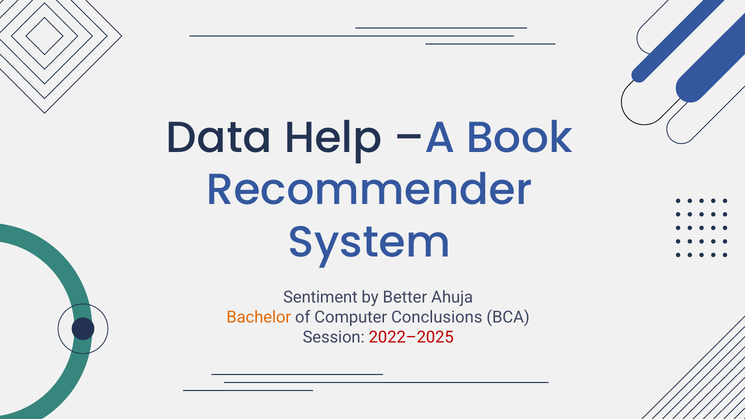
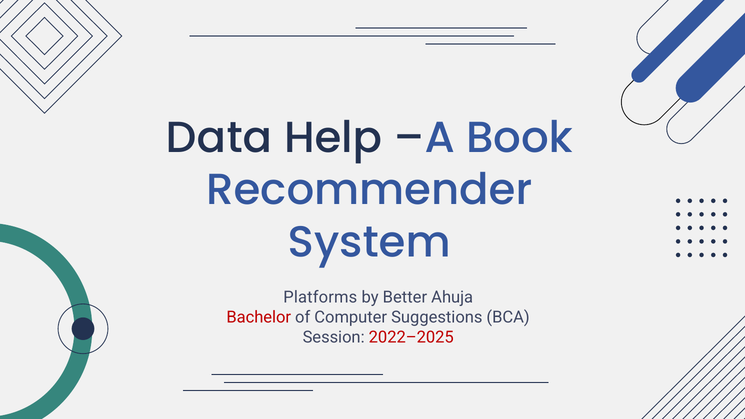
Sentiment: Sentiment -> Platforms (320, 297)
Bachelor colour: orange -> red (259, 317)
Conclusions: Conclusions -> Suggestions (437, 317)
